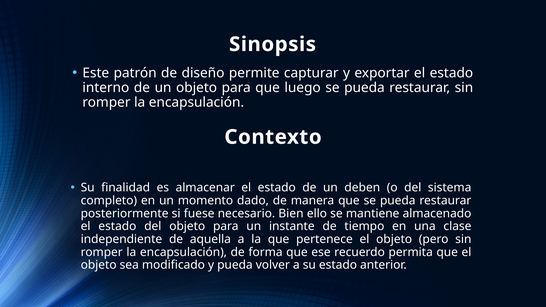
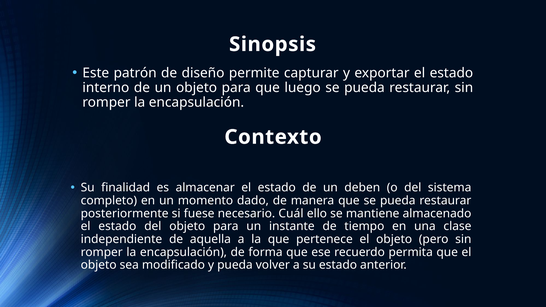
Bien: Bien -> Cuál (291, 214)
